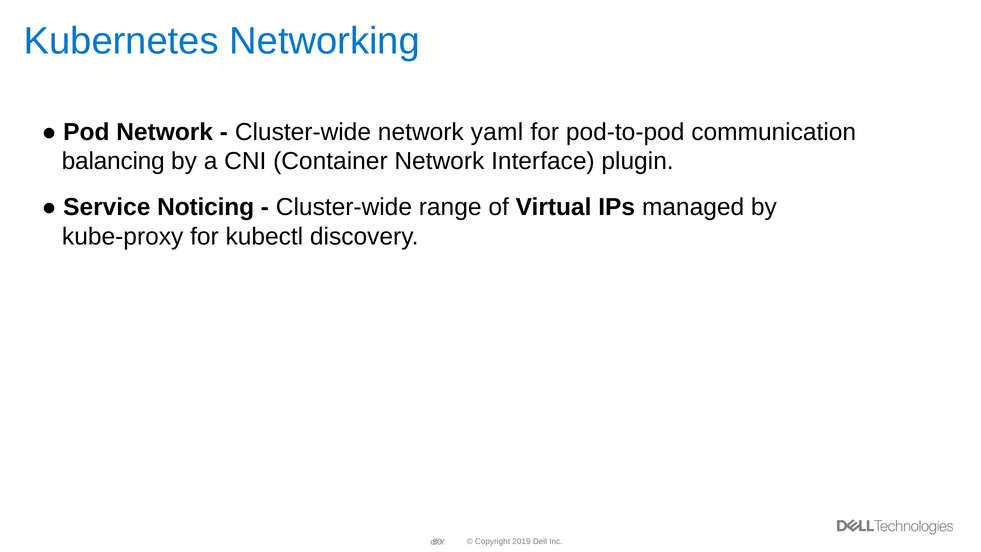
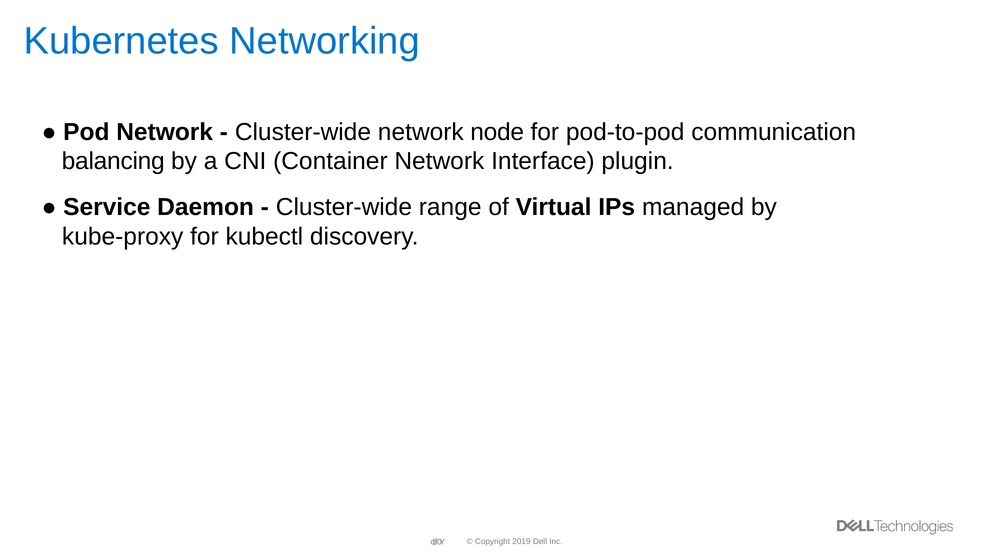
yaml: yaml -> node (497, 132)
Noticing: Noticing -> Daemon (206, 207)
